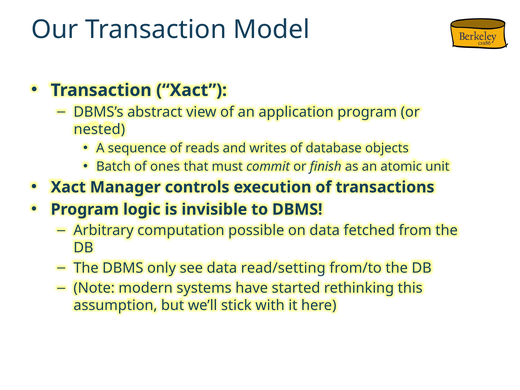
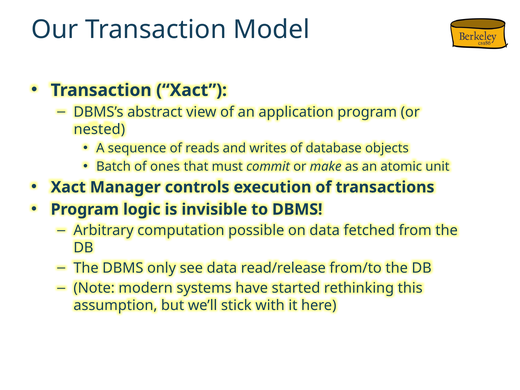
finish: finish -> make (326, 166)
read/setting: read/setting -> read/release (283, 268)
